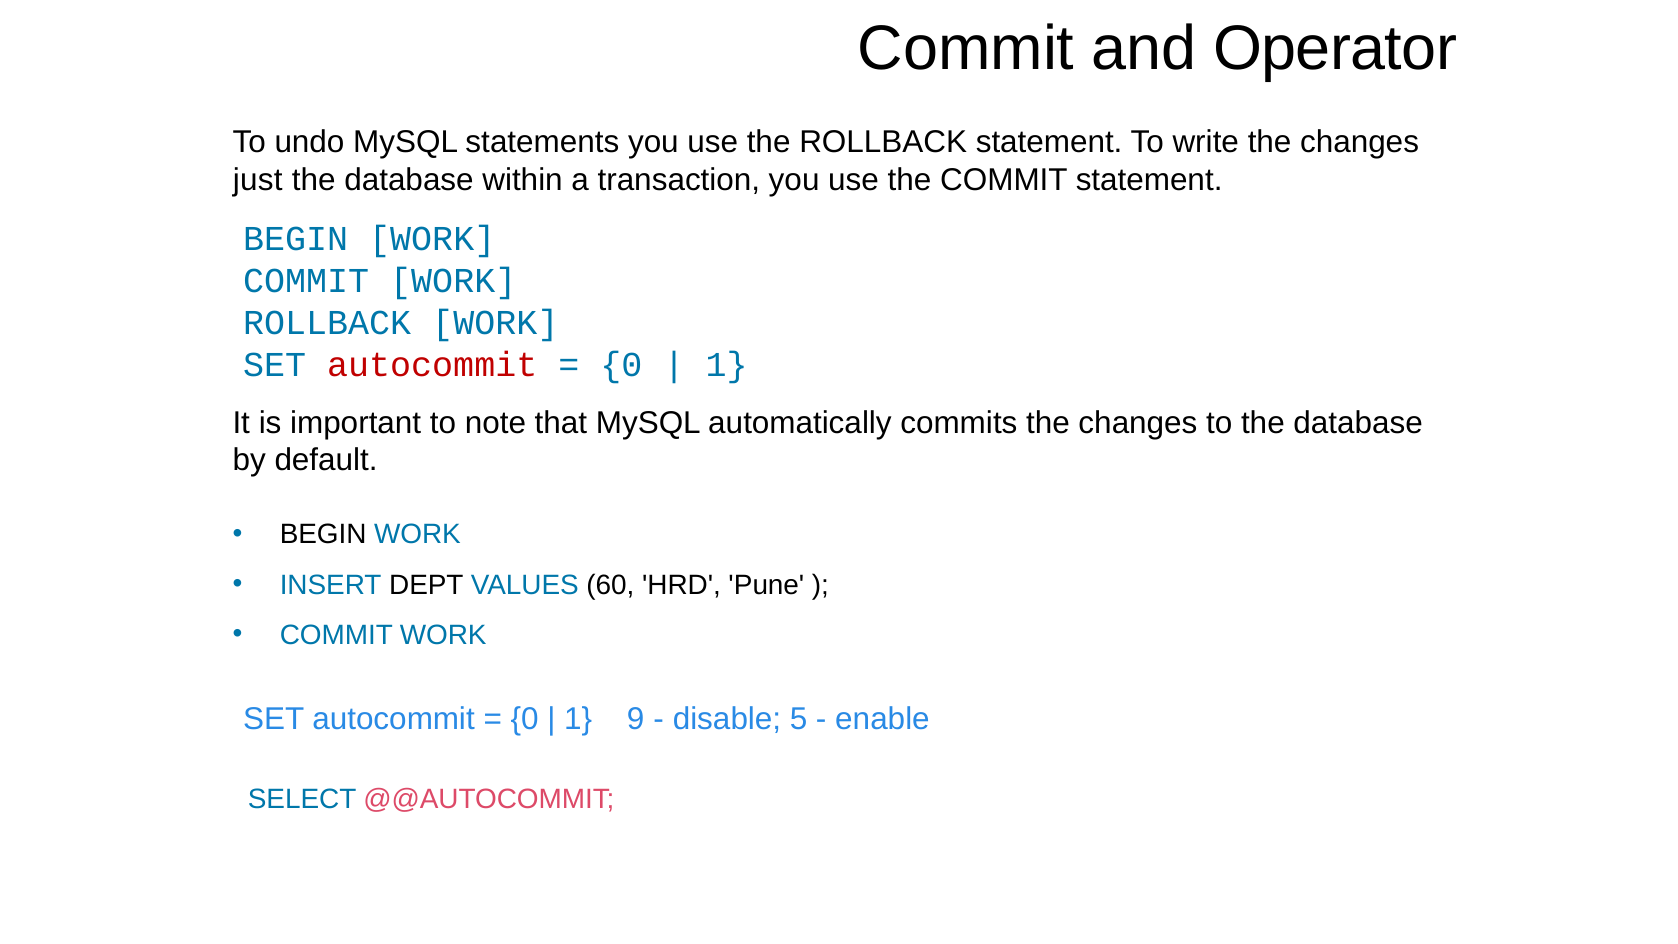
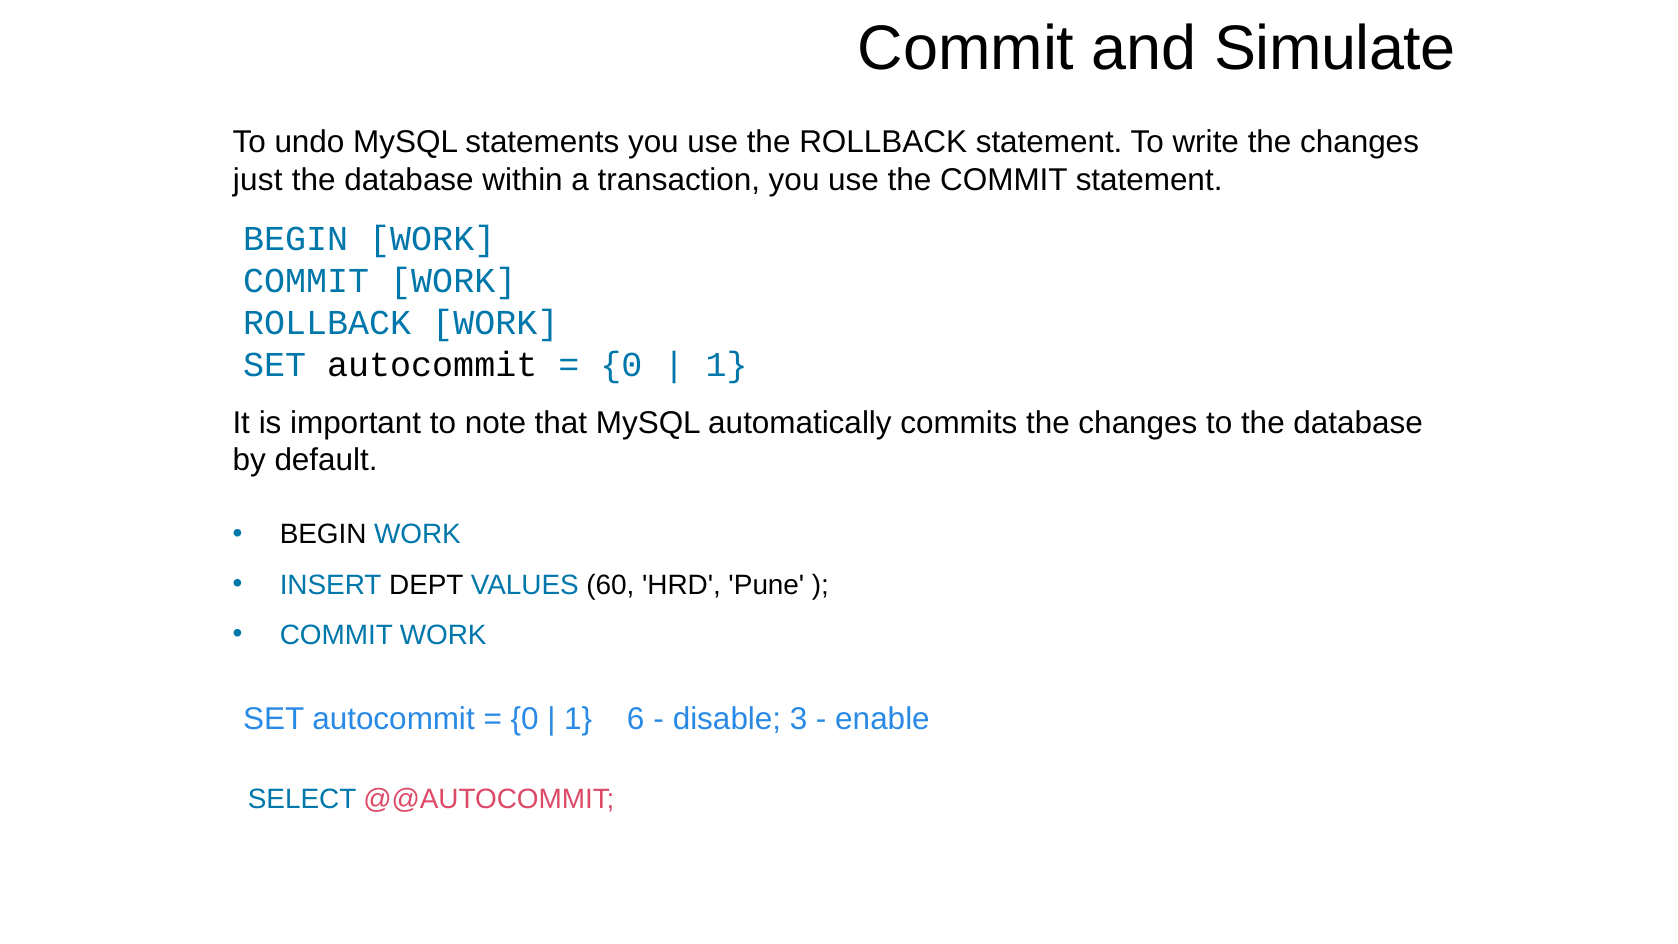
Operator: Operator -> Simulate (1335, 48)
autocommit colour: red -> black (432, 365)
9: 9 -> 6 (636, 719)
5: 5 -> 3 (799, 719)
